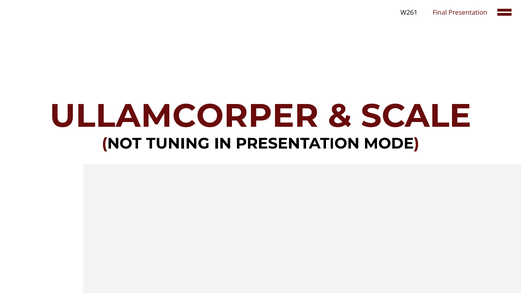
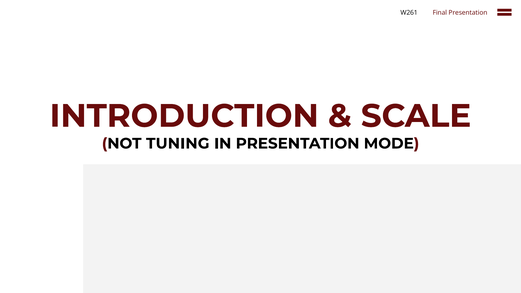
ULLAMCORPER: ULLAMCORPER -> INTRODUCTION (184, 116)
